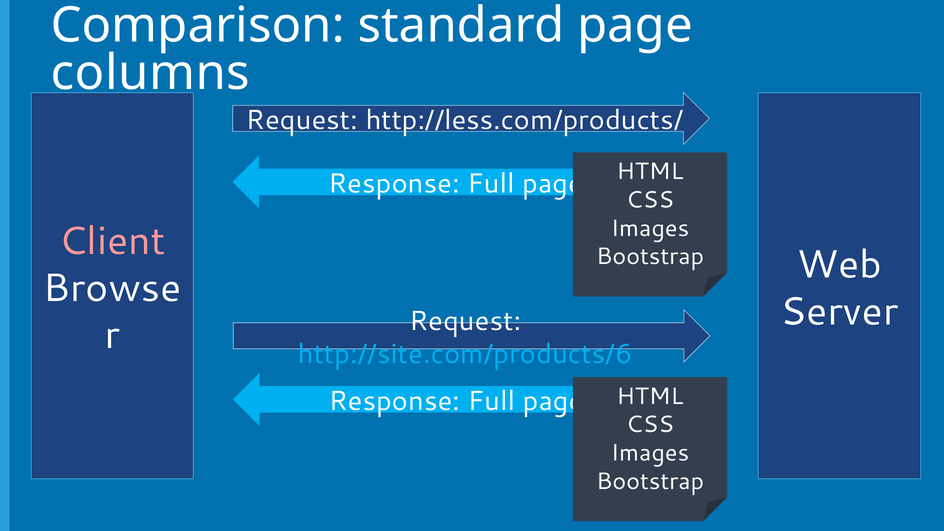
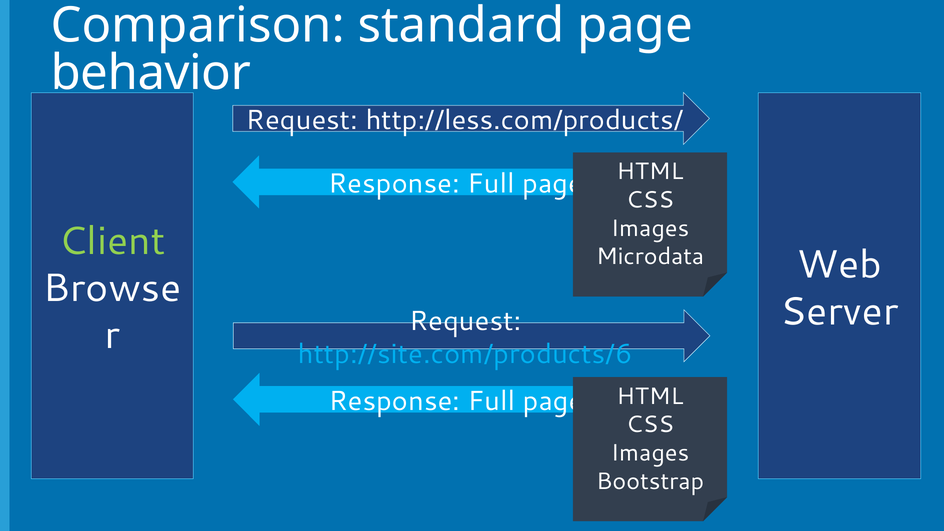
columns: columns -> behavior (151, 73)
Client colour: pink -> light green (112, 241)
Bootstrap: Bootstrap -> Microdata (650, 257)
